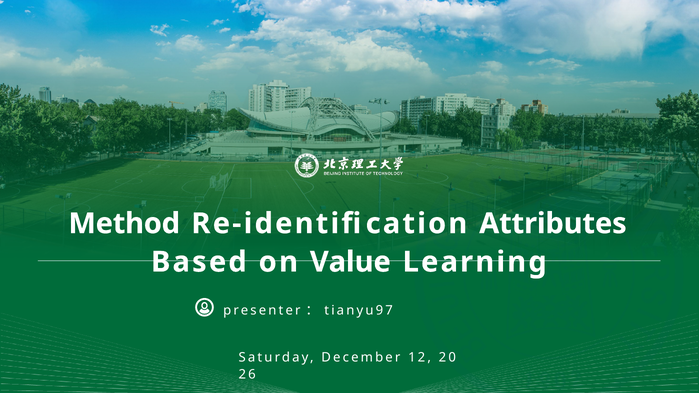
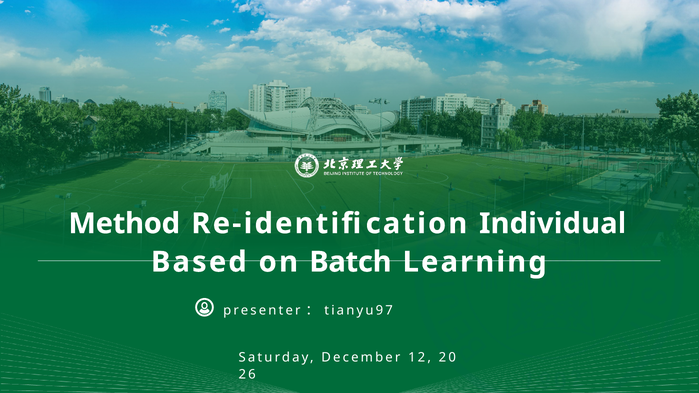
Attributes: Attributes -> Individual (553, 224)
Value: Value -> Batch (350, 262)
